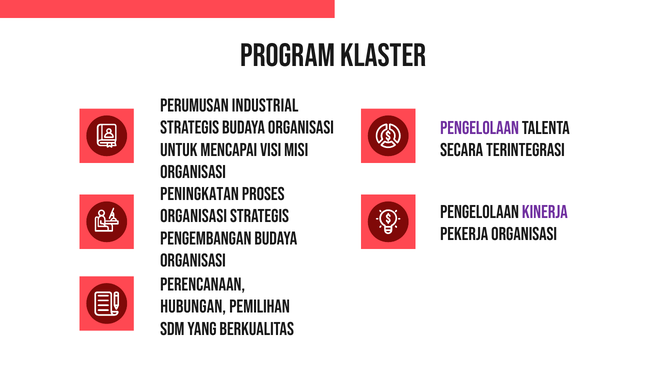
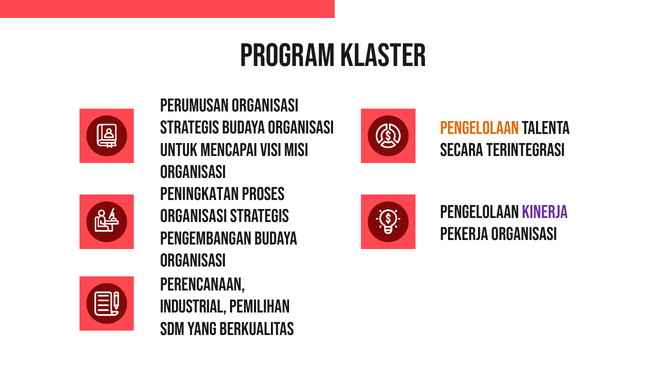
PERUMUSAN INDUSTRIAL: INDUSTRIAL -> ORGANISASI (265, 106)
PENGELOLAAN colour: purple -> orange (480, 128)
HUBUNGAN: HUBUNGAN -> INDUSTRIAL (193, 307)
